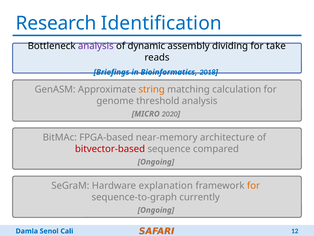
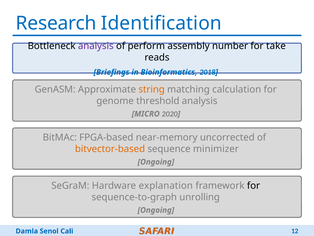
dynamic: dynamic -> perform (146, 46)
dividing: dividing -> number (230, 46)
architecture: architecture -> uncorrected (227, 137)
bitvector-based colour: red -> orange (110, 149)
compared: compared -> minimizer (216, 149)
for colour: orange -> black (254, 185)
currently: currently -> unrolling (200, 197)
